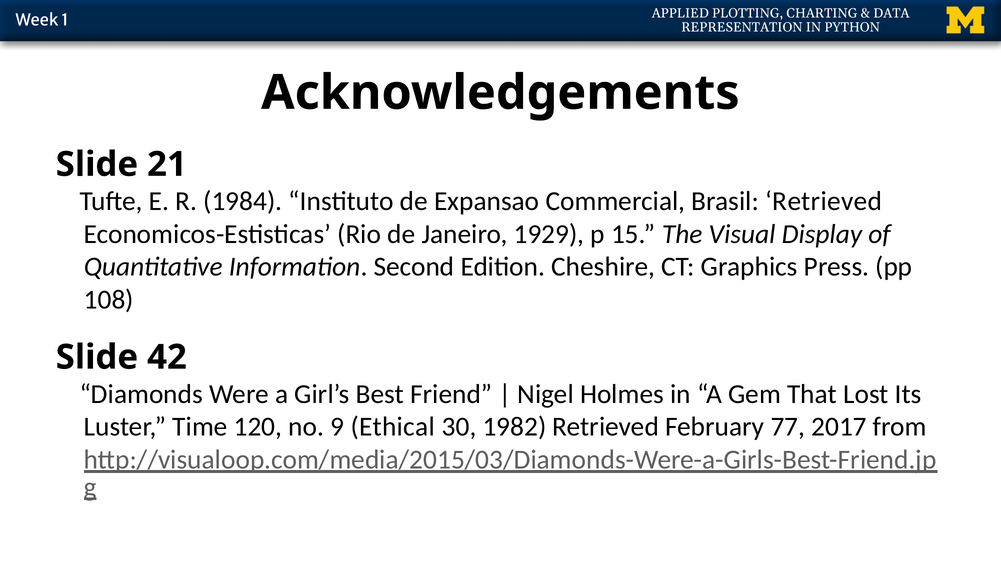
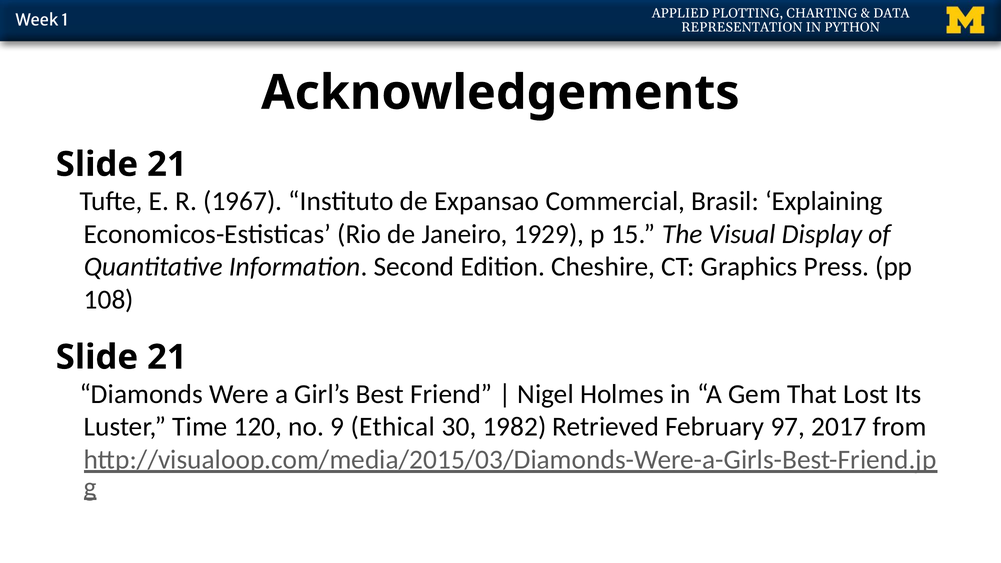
1984: 1984 -> 1967 (243, 201)
Brasil Retrieved: Retrieved -> Explaining (824, 201)
42: 42 -> 21 (167, 357)
77: 77 -> 97 (788, 427)
